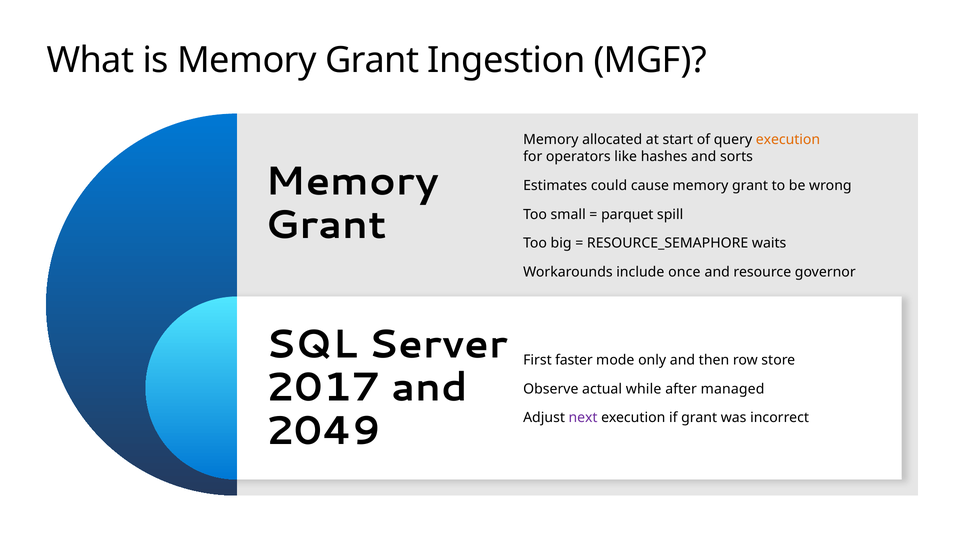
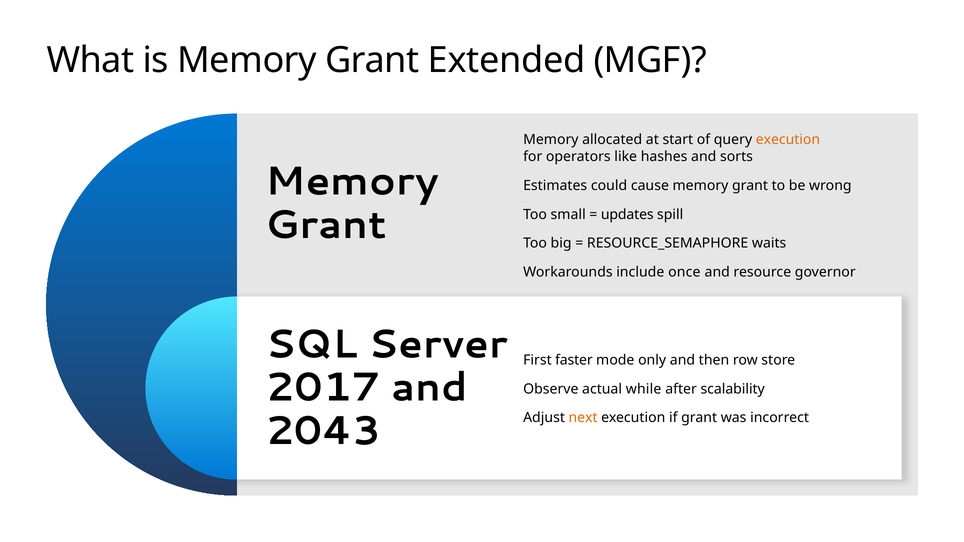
Ingestion: Ingestion -> Extended (507, 60)
parquet: parquet -> updates (627, 215)
managed: managed -> scalability (733, 389)
next colour: purple -> orange (583, 418)
2049: 2049 -> 2043 (323, 431)
